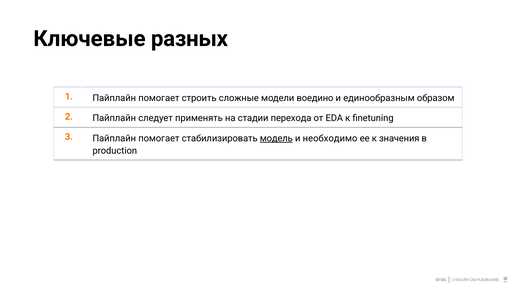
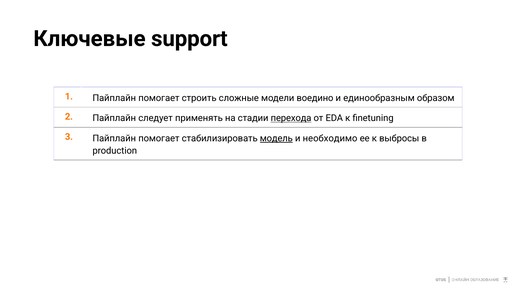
разных: разных -> support (189, 39)
перехода underline: none -> present (291, 118)
значения: значения -> выбросы (399, 138)
